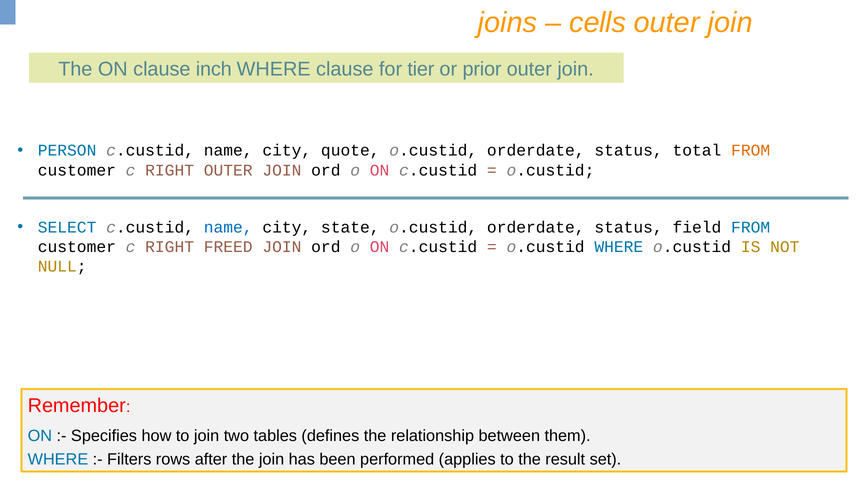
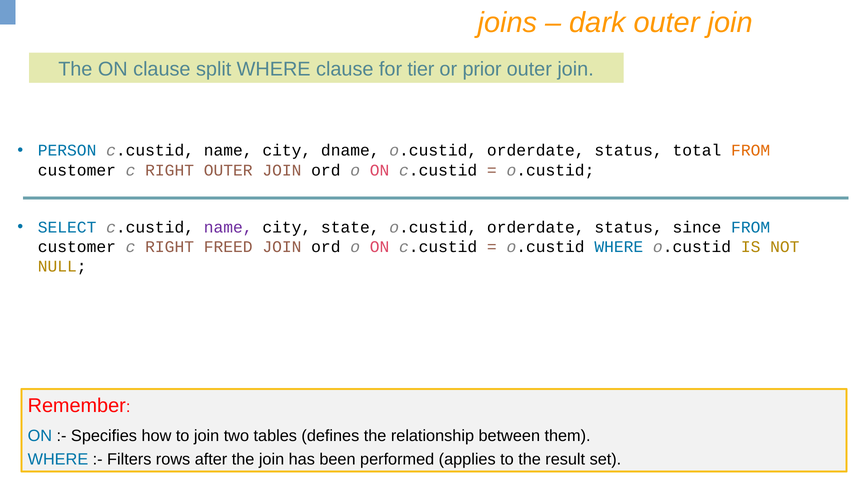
cells: cells -> dark (598, 23)
inch: inch -> split (214, 69)
quote: quote -> dname (350, 151)
name colour: blue -> purple (228, 228)
field: field -> since (697, 228)
